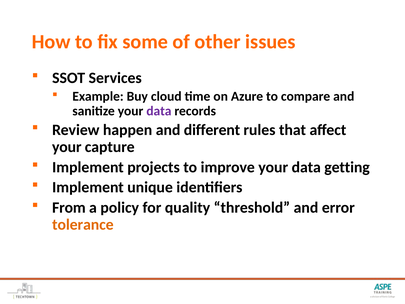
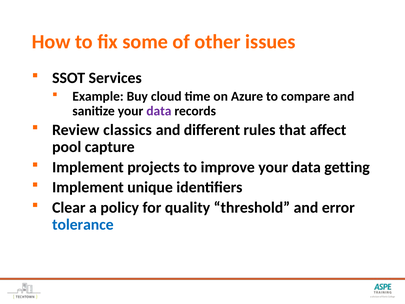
happen: happen -> classics (128, 130)
your: your -> pool (67, 147)
From: From -> Clear (69, 207)
tolerance colour: orange -> blue (83, 224)
